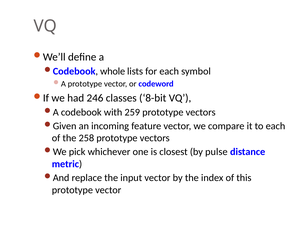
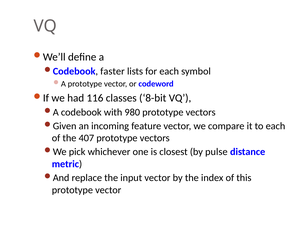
whole: whole -> faster (113, 71)
246: 246 -> 116 (95, 98)
259: 259 -> 980 (132, 113)
258: 258 -> 407 (86, 139)
